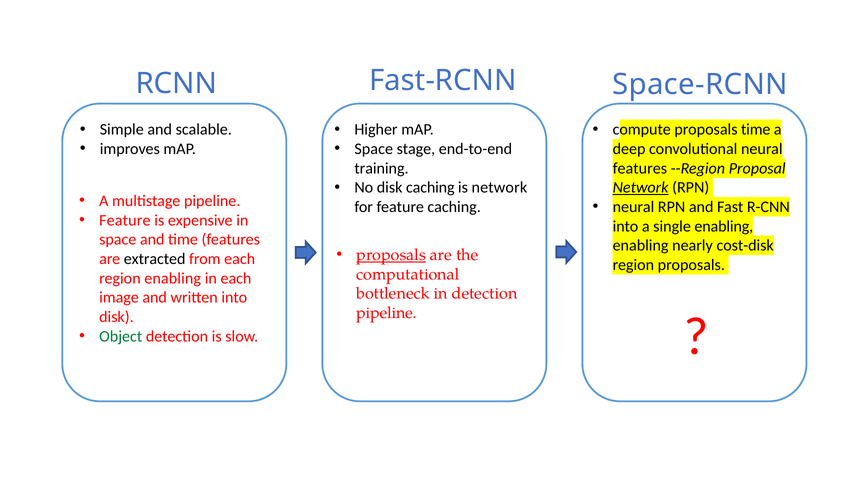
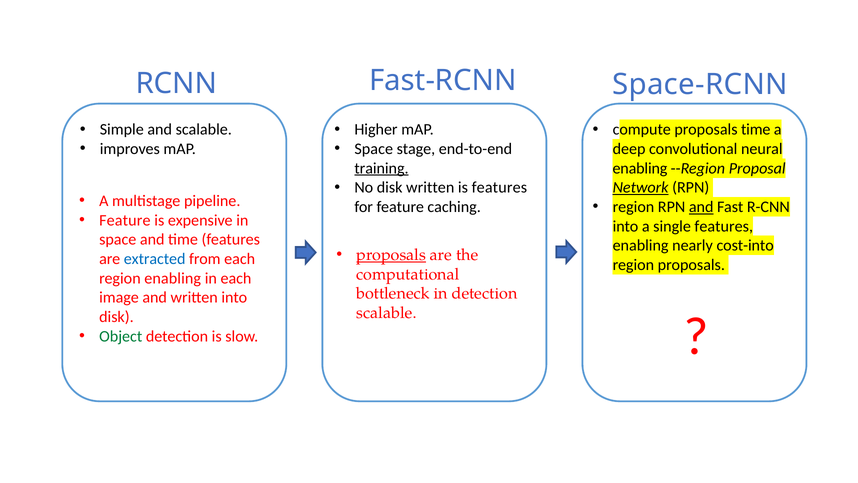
training underline: none -> present (381, 168)
features: features -> enabling (640, 168)
disk caching: caching -> written (430, 187)
is network: network -> features (499, 187)
neural: neural -> region (633, 207)
and underline: none -> present (701, 207)
single enabling: enabling -> features (724, 226)
cost-disk: cost-disk -> cost-into (745, 245)
extracted colour: black -> blue (155, 259)
pipeline: pipeline -> scalable (387, 313)
